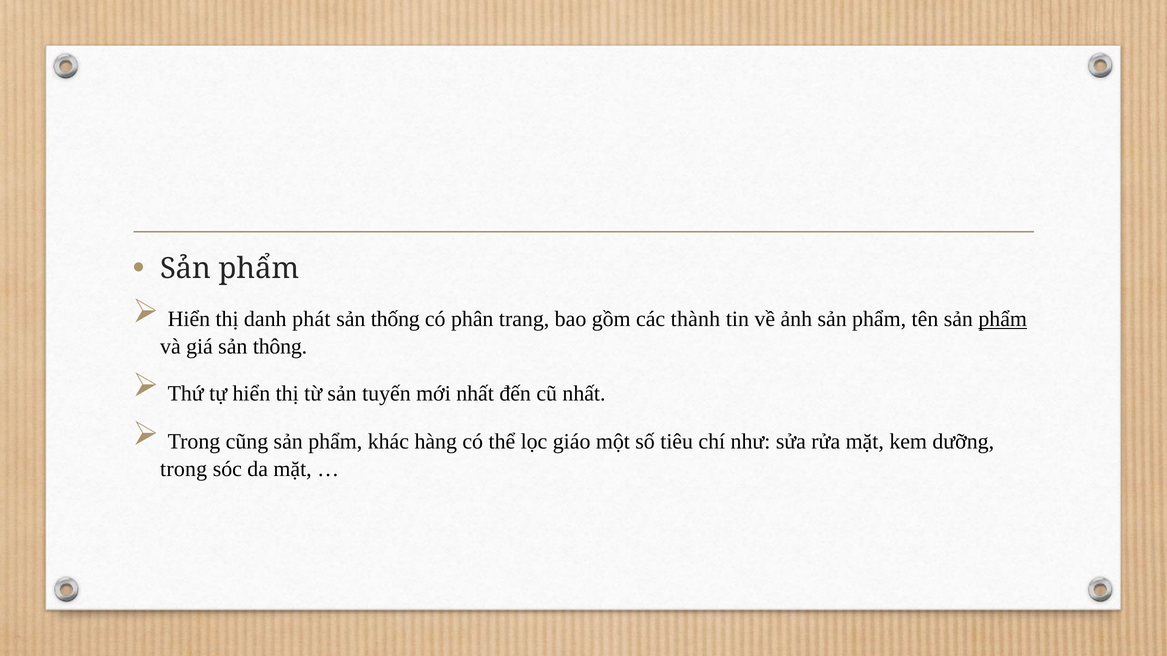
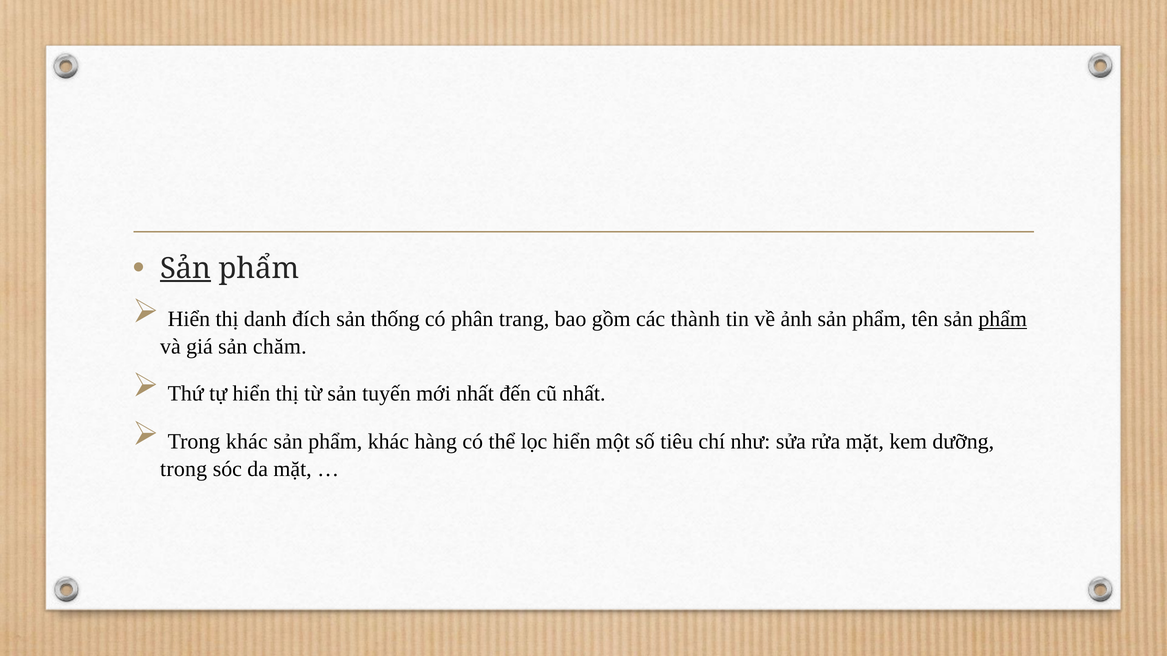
Sản underline: none -> present (186, 269)
phát: phát -> đích (311, 319)
thông: thông -> chăm (280, 347)
Trong cũng: cũng -> khác (247, 442)
lọc giáo: giáo -> hiển (572, 442)
